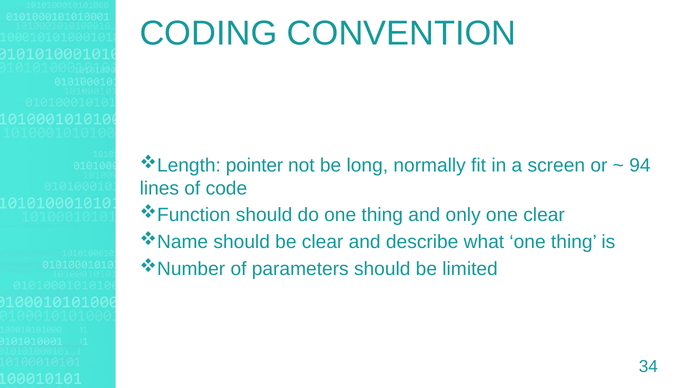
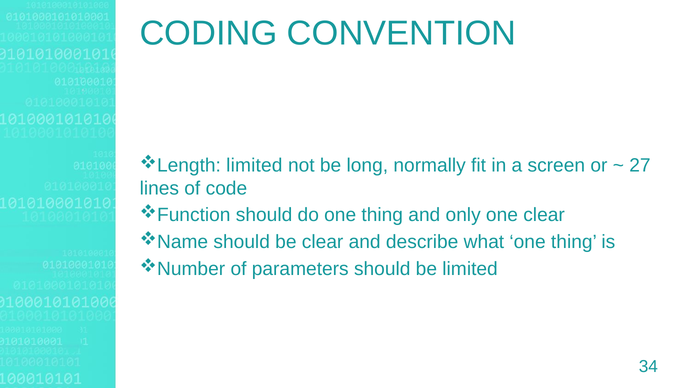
pointer: pointer -> limited (254, 165)
94: 94 -> 27 (640, 165)
